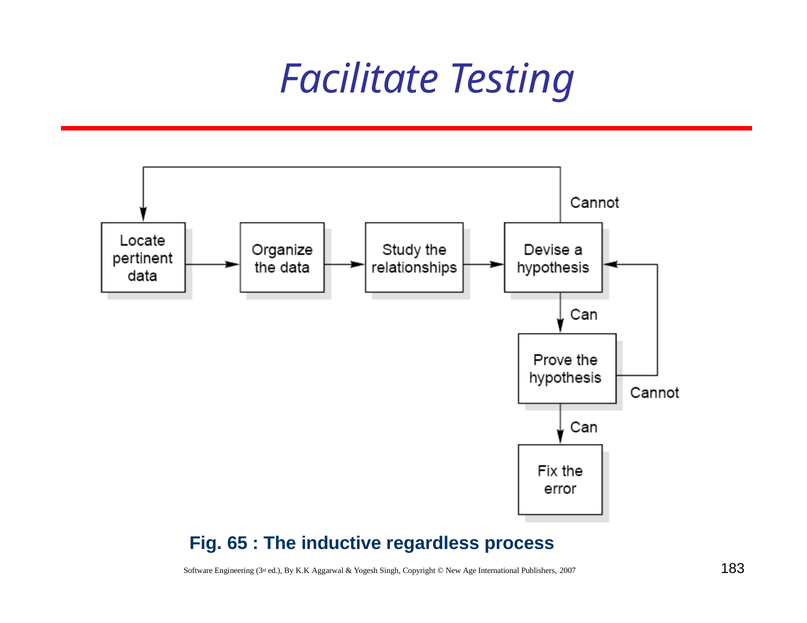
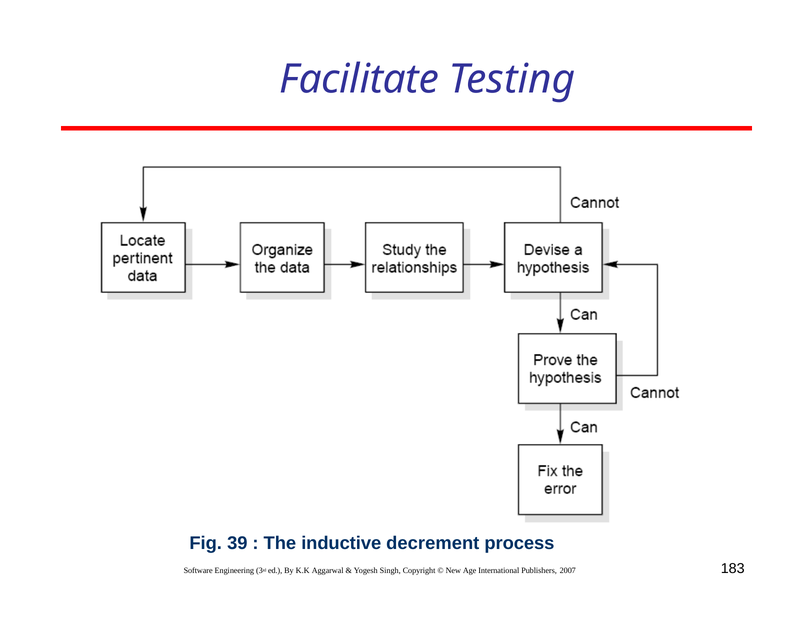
65: 65 -> 39 (237, 544)
regardless: regardless -> decrement (433, 544)
